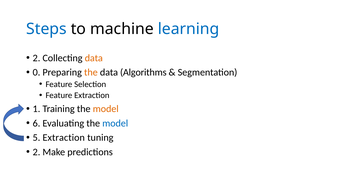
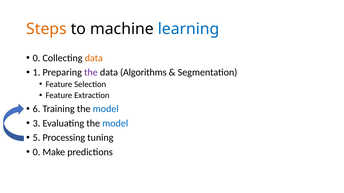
Steps colour: blue -> orange (46, 29)
2: 2 -> 0 (36, 58)
0: 0 -> 1 (36, 73)
the colour: orange -> purple (91, 73)
1: 1 -> 6 (36, 109)
model colour: orange -> blue (106, 109)
6: 6 -> 3 (36, 124)
5 Extraction: Extraction -> Processing (64, 138)
2: 2 -> 0 (36, 152)
